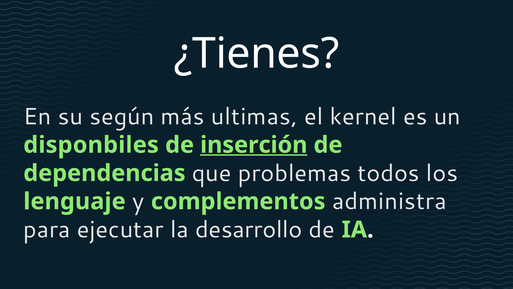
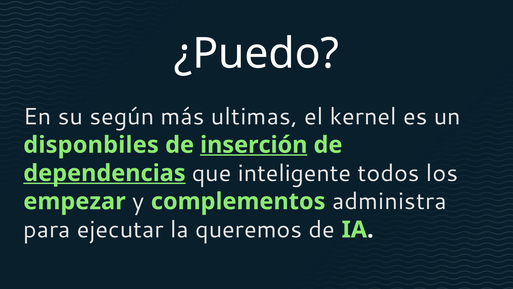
¿Tienes: ¿Tienes -> ¿Puedo (257, 54)
dependencias underline: none -> present (104, 173)
problemas: problemas -> inteligente (295, 173)
lenguaje: lenguaje -> empezar (75, 201)
desarrollo: desarrollo -> queremos (249, 229)
